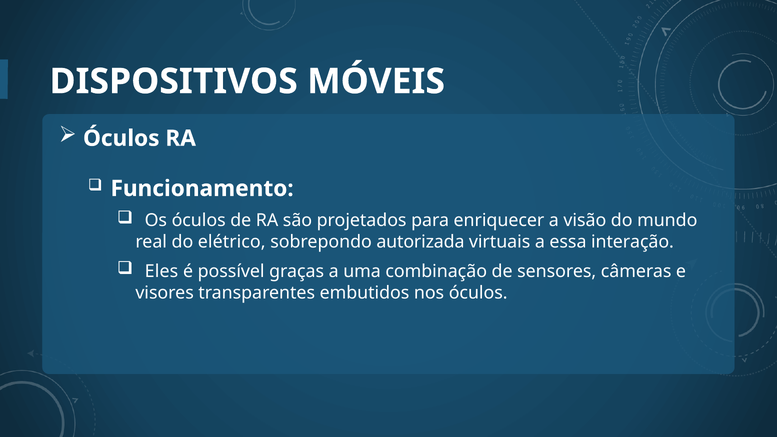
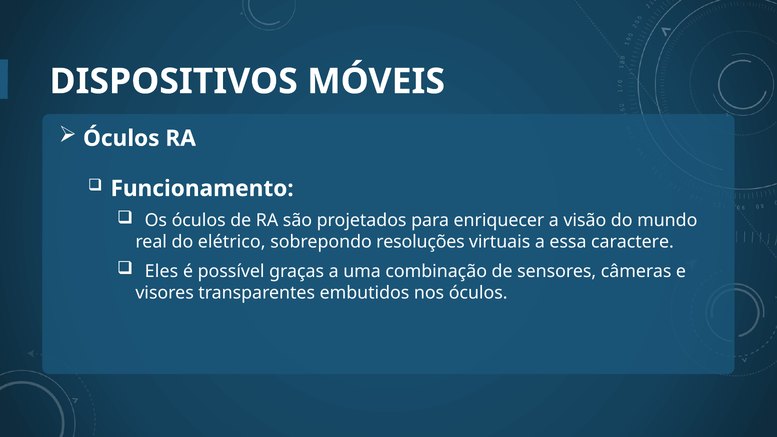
autorizada: autorizada -> resoluções (420, 242)
interação: interação -> caractere (632, 242)
